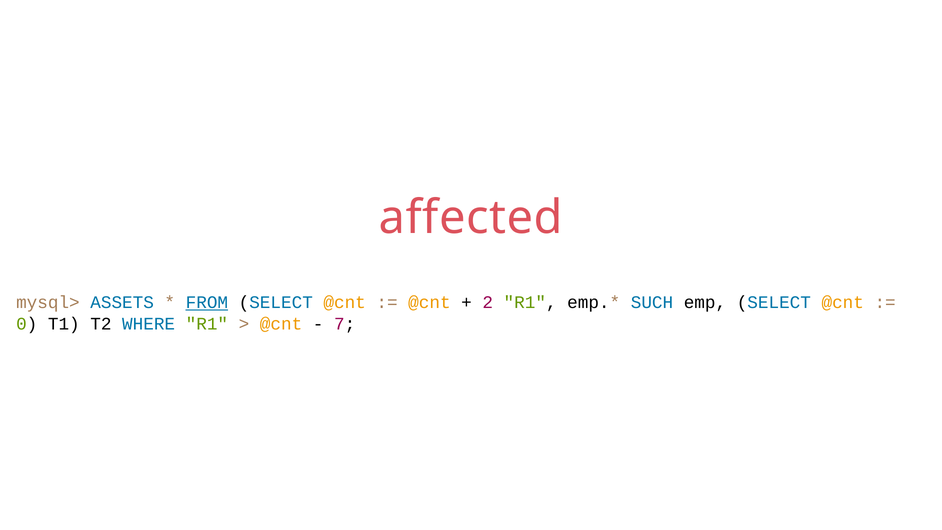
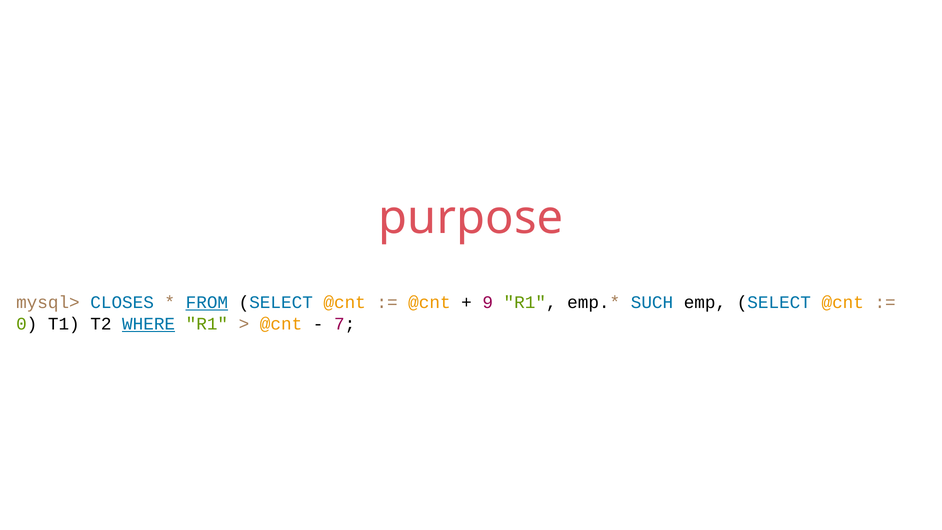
affected: affected -> purpose (471, 218)
ASSETS: ASSETS -> CLOSES (122, 302)
2: 2 -> 9 (488, 302)
WHERE underline: none -> present (149, 324)
